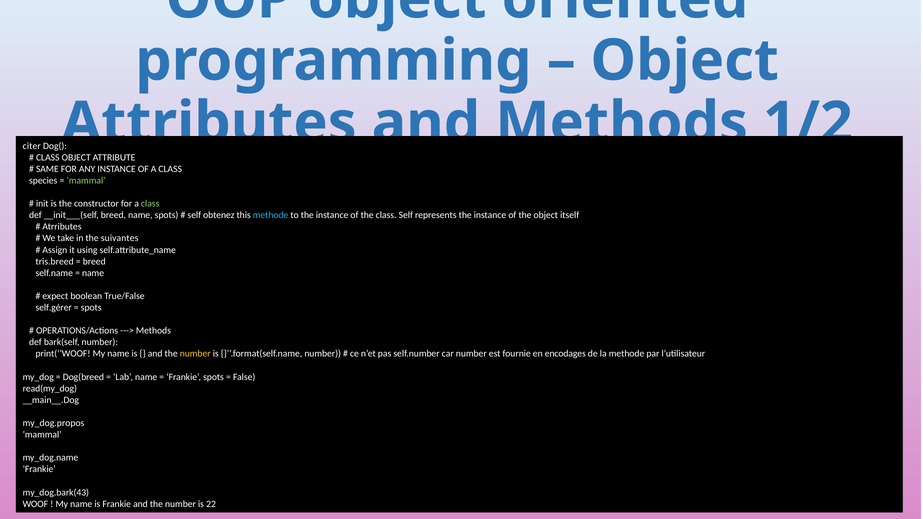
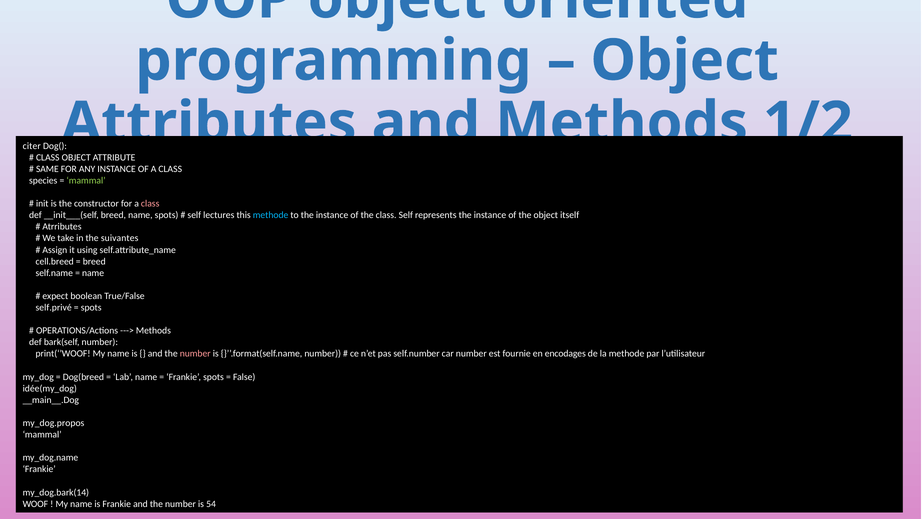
class colour: light green -> pink (150, 204)
obtenez: obtenez -> lectures (219, 215)
tris.breed: tris.breed -> cell.breed (55, 261)
self.gérer: self.gérer -> self.privé (54, 308)
number colour: yellow -> pink (195, 354)
read(my_dog: read(my_dog -> idée(my_dog (50, 389)
my_dog.bark(43: my_dog.bark(43 -> my_dog.bark(14 (56, 493)
22: 22 -> 54 (211, 504)
